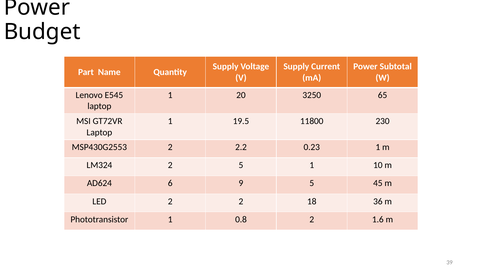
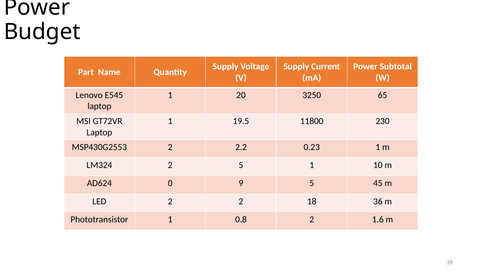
6: 6 -> 0 (170, 184)
